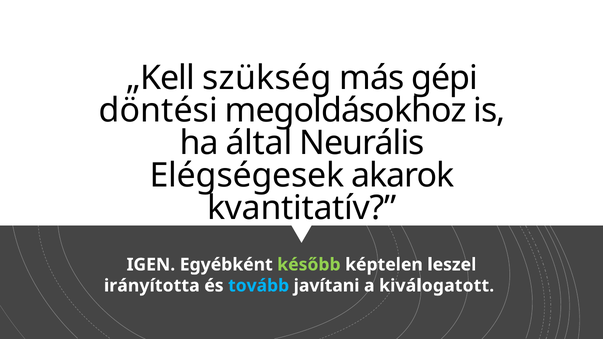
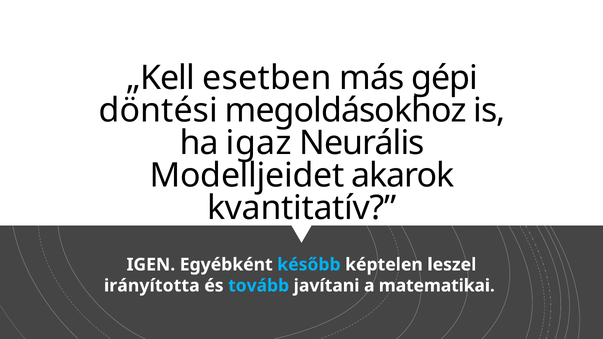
szükség: szükség -> esetben (267, 78)
által: által -> igaz (259, 143)
Elégségesek: Elégségesek -> Modelljeidet (247, 176)
később colour: light green -> light blue (309, 265)
kiválogatott: kiválogatott -> matematikai (437, 286)
